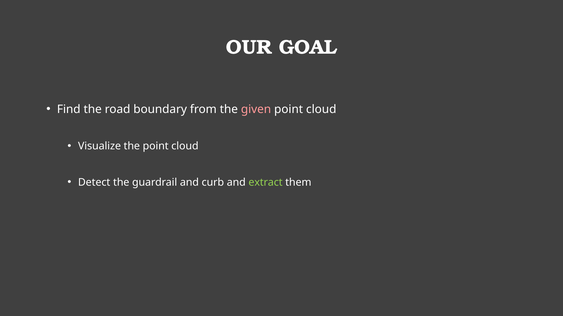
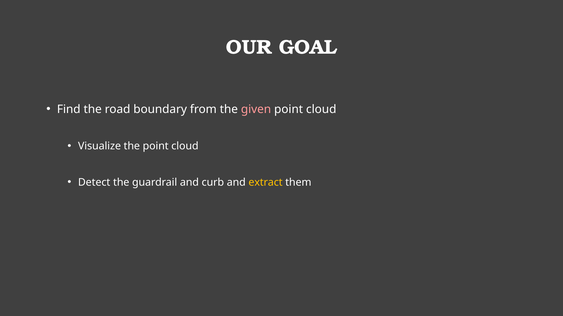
extract colour: light green -> yellow (266, 183)
